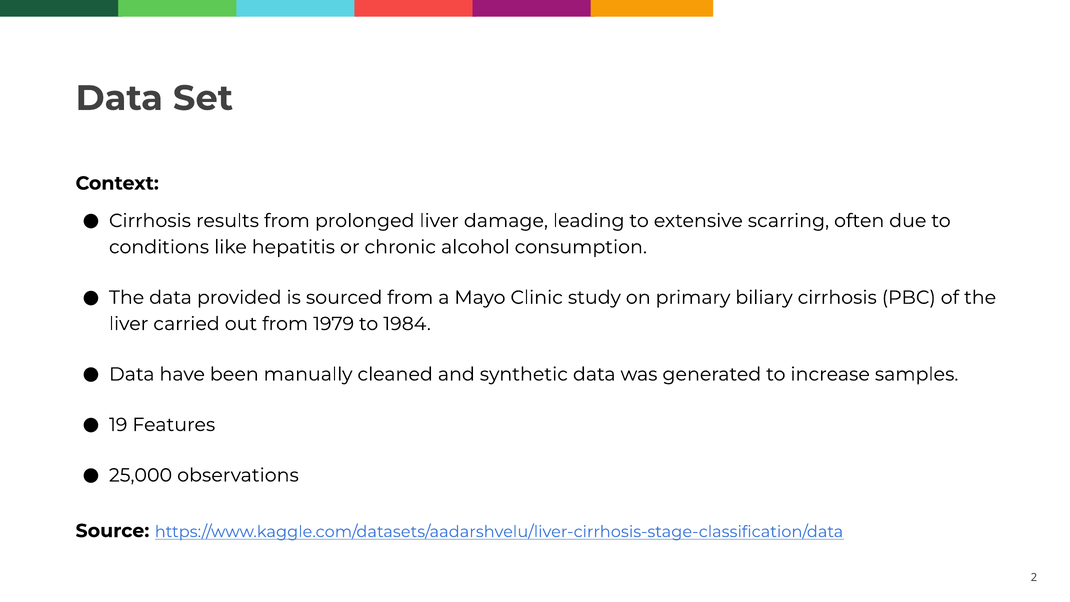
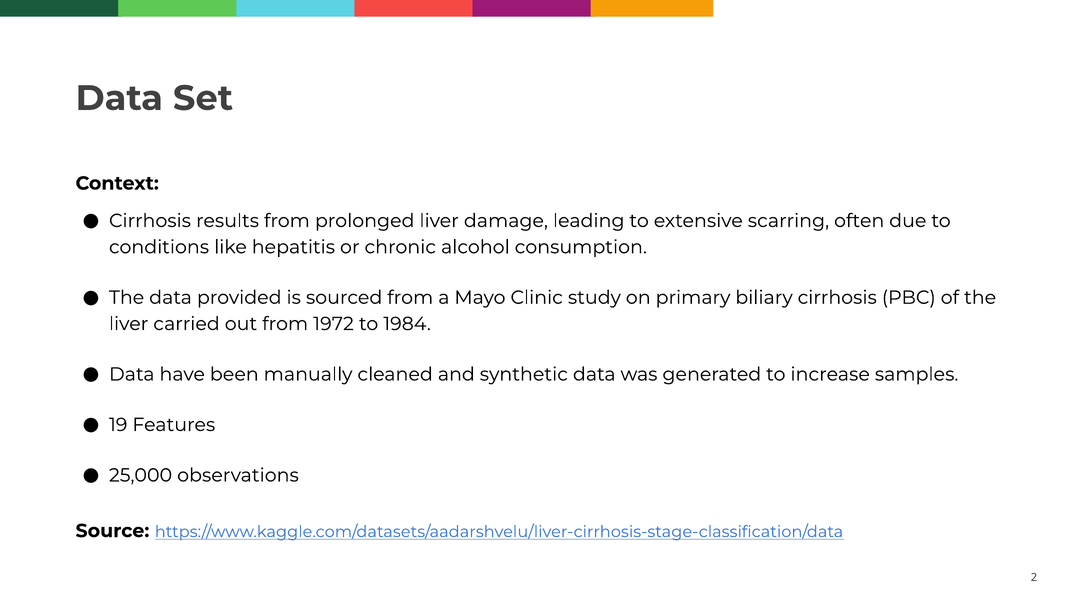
1979: 1979 -> 1972 (334, 324)
